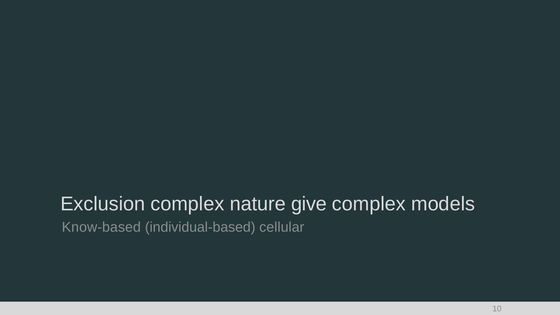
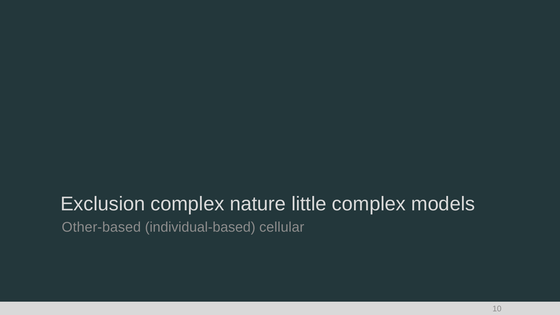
give: give -> little (309, 204)
Know-based: Know-based -> Other-based (101, 227)
